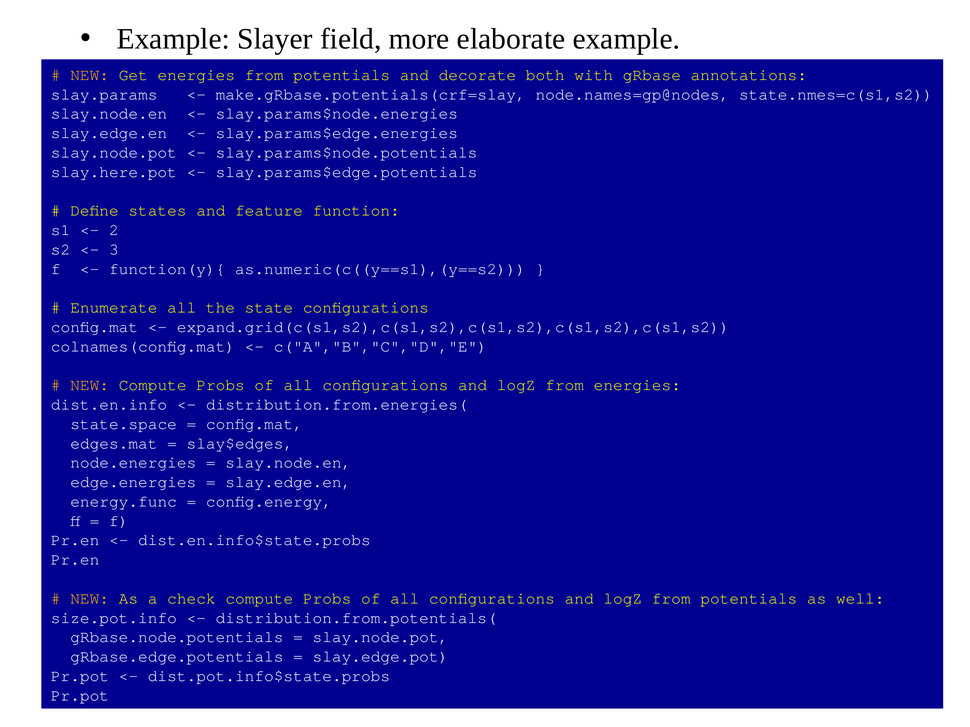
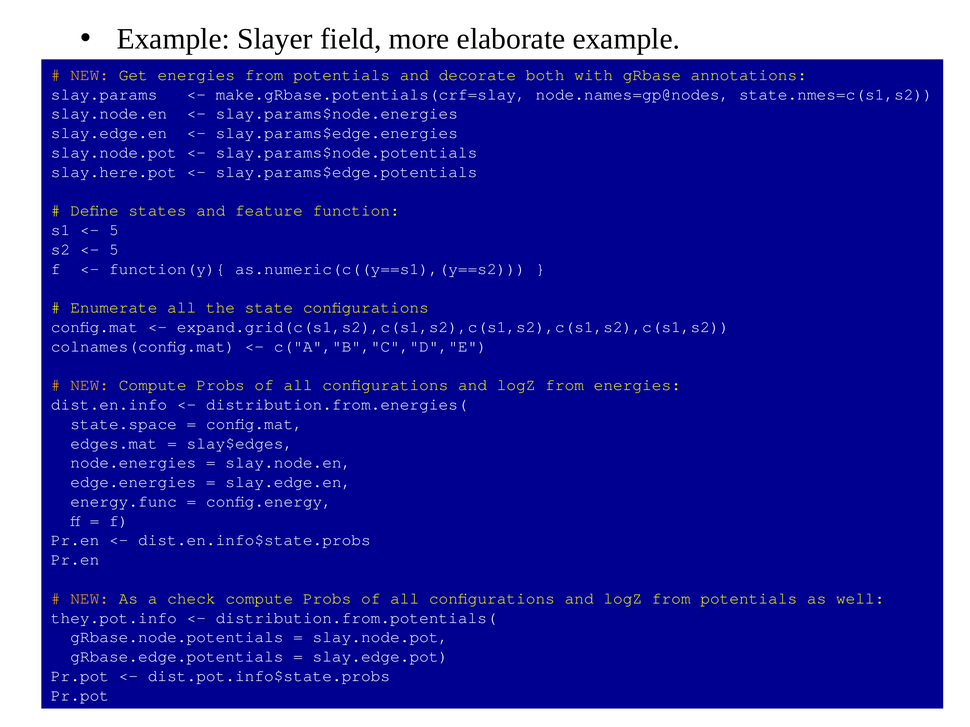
2: 2 -> 5 (114, 230)
3: 3 -> 5 (114, 250)
size.pot.info: size.pot.info -> they.pot.info (114, 618)
